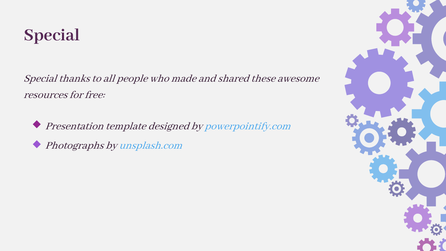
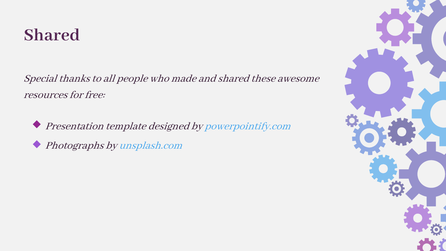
Special: Special -> Shared (52, 34)
